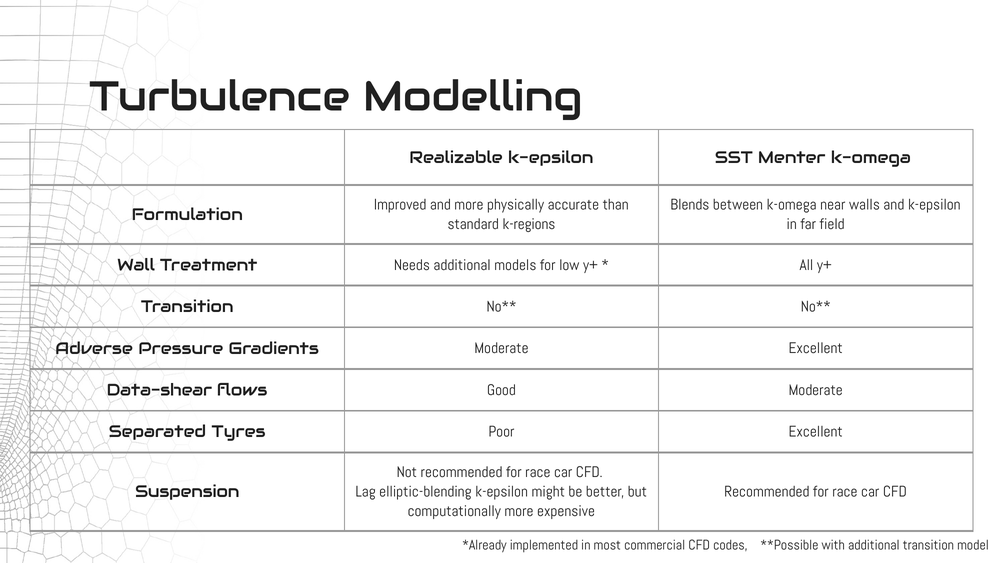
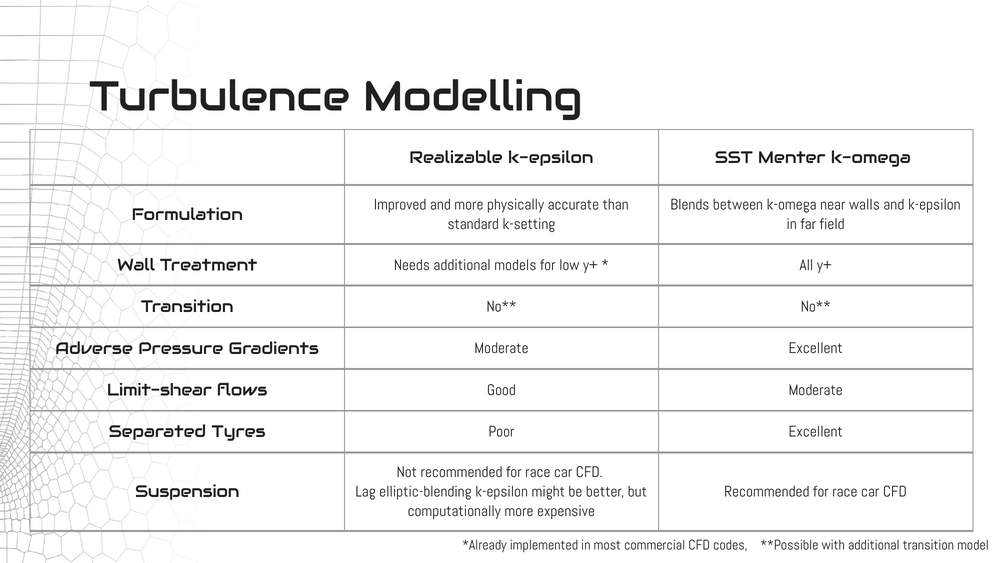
k-regions: k-regions -> k-setting (529, 224)
Data-shear: Data-shear -> Limit-shear (159, 390)
